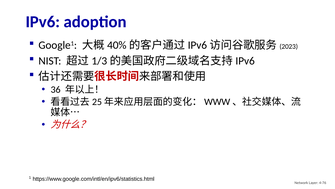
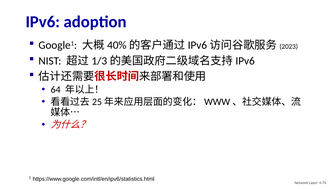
36: 36 -> 64 (56, 89)
